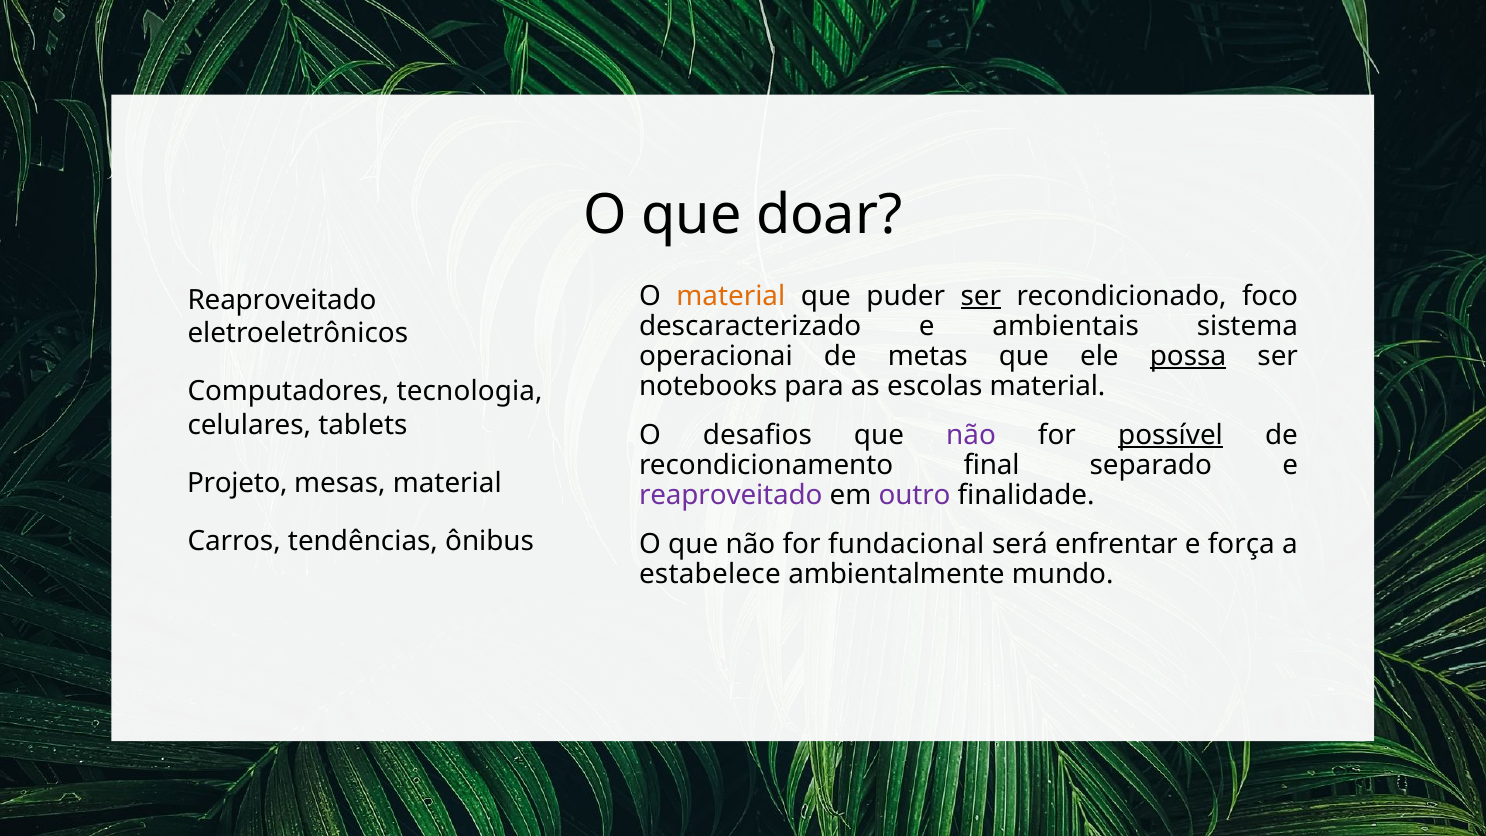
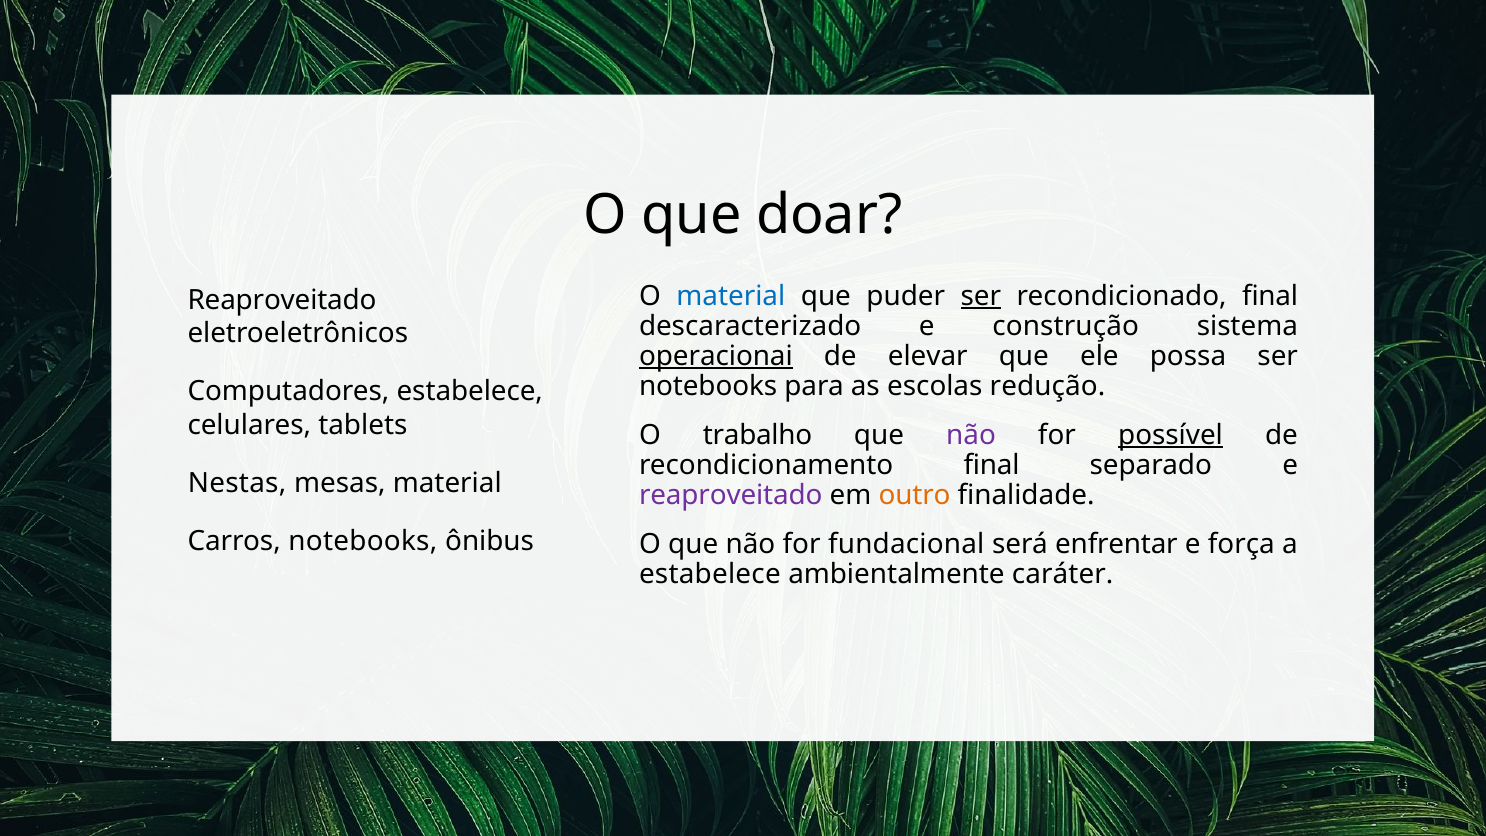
material colour: orange -> blue (731, 296)
recondicionado foco: foco -> final (1270, 296)
ambientais: ambientais -> construção (1066, 326)
operacionai underline: none -> present (716, 356)
metas: metas -> elevar (928, 356)
possa underline: present -> none (1188, 356)
escolas material: material -> redução (1047, 386)
Computadores tecnologia: tecnologia -> estabelece (470, 391)
desafios: desafios -> trabalho (758, 435)
Projeto: Projeto -> Nestas (237, 483)
outro colour: purple -> orange (915, 495)
Carros tendências: tendências -> notebooks (363, 541)
mundo: mundo -> caráter (1063, 574)
